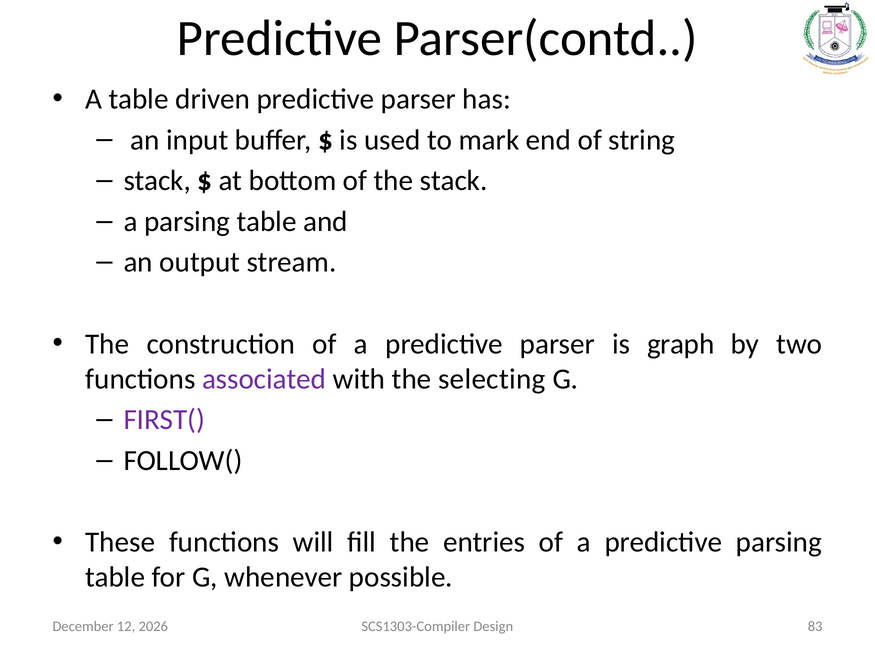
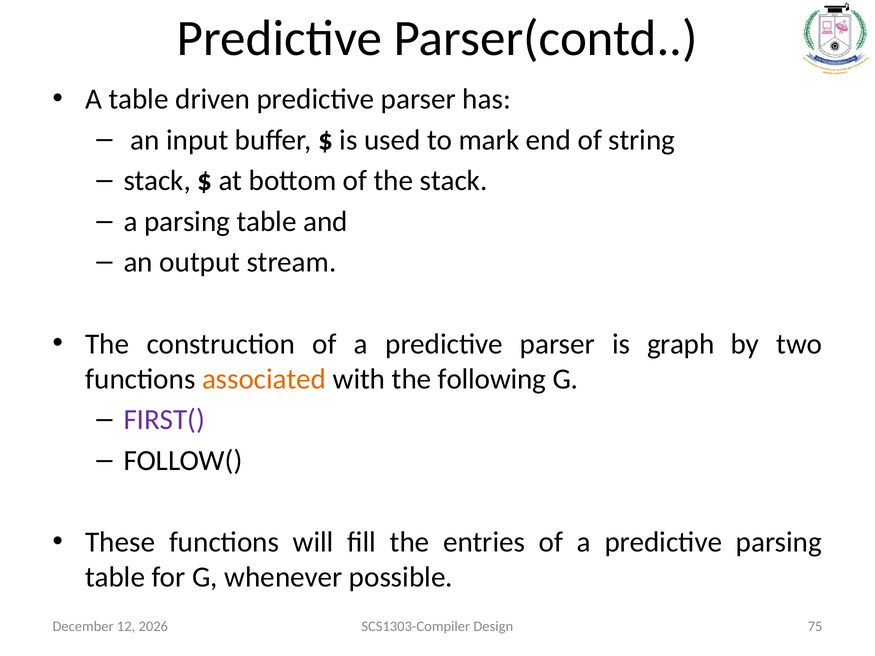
associated colour: purple -> orange (264, 379)
selecting: selecting -> following (492, 379)
83: 83 -> 75 (815, 627)
